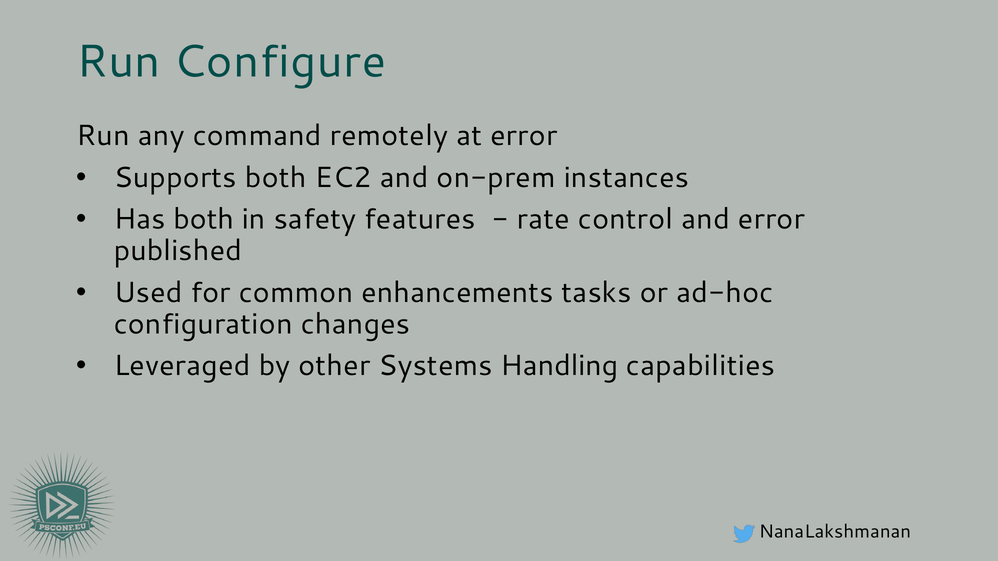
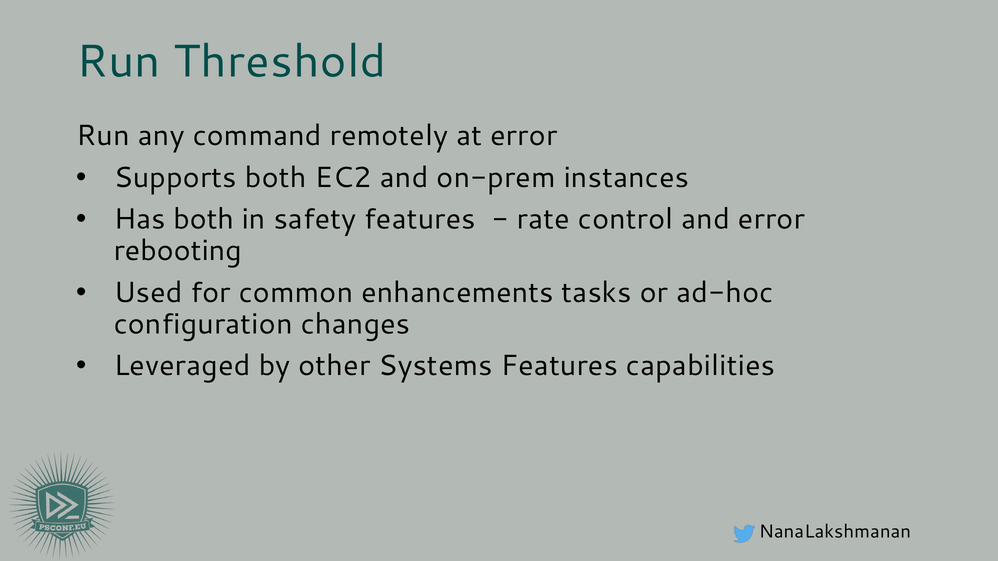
Configure: Configure -> Threshold (280, 62)
published: published -> rebooting (178, 251)
Systems Handling: Handling -> Features (559, 366)
